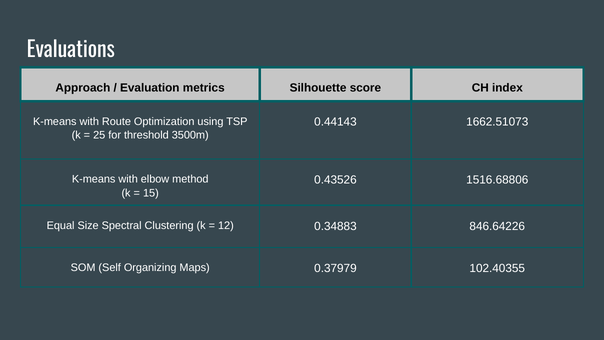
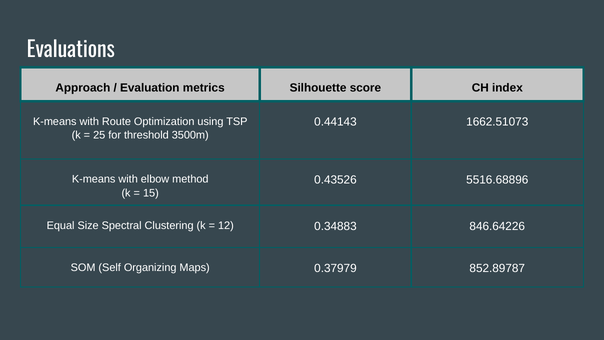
1516.68806: 1516.68806 -> 5516.68896 (497, 180)
102.40355: 102.40355 -> 852.89787 (497, 268)
